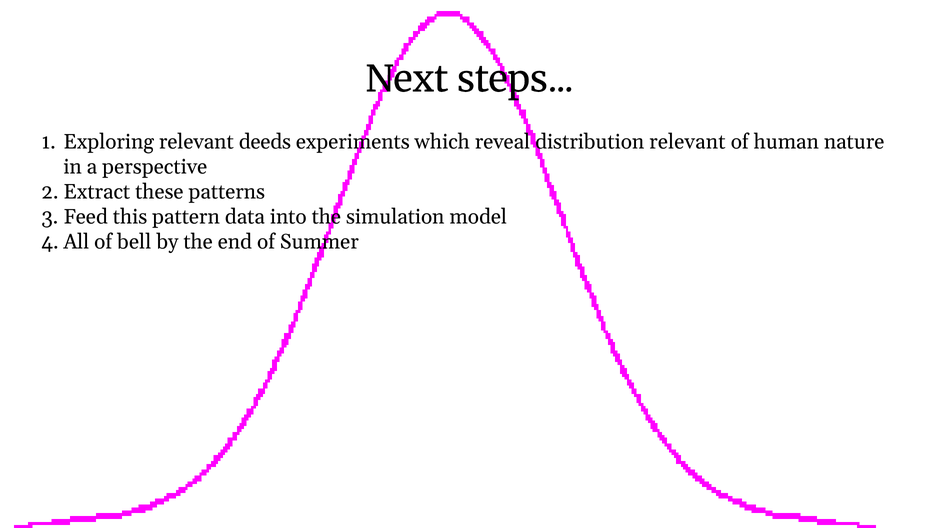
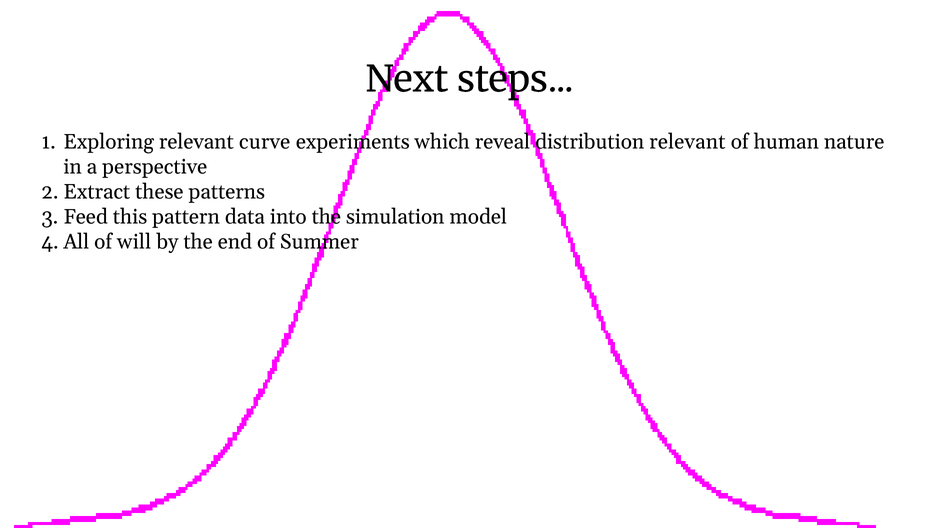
deeds: deeds -> curve (265, 142)
bell: bell -> will (134, 242)
